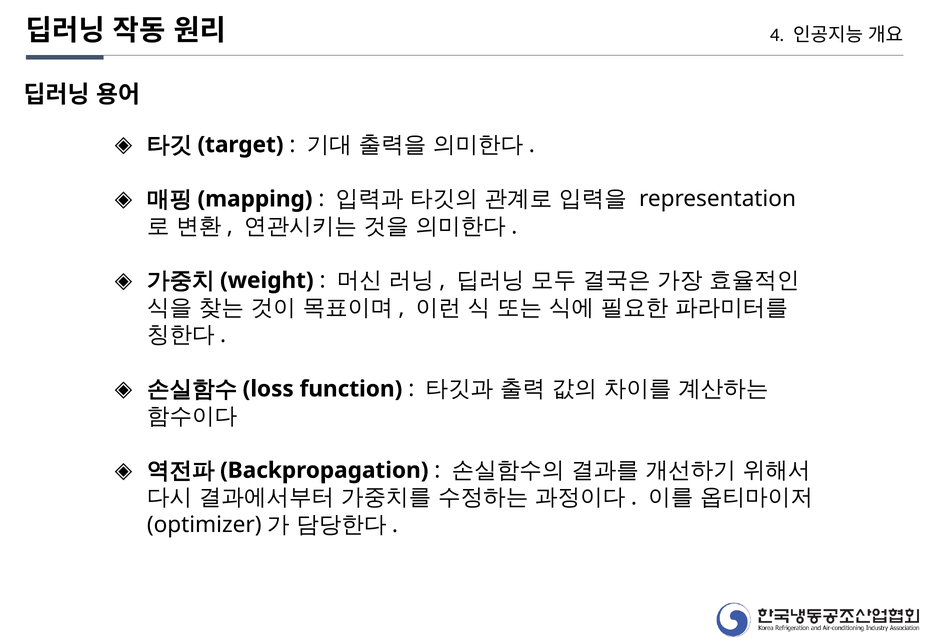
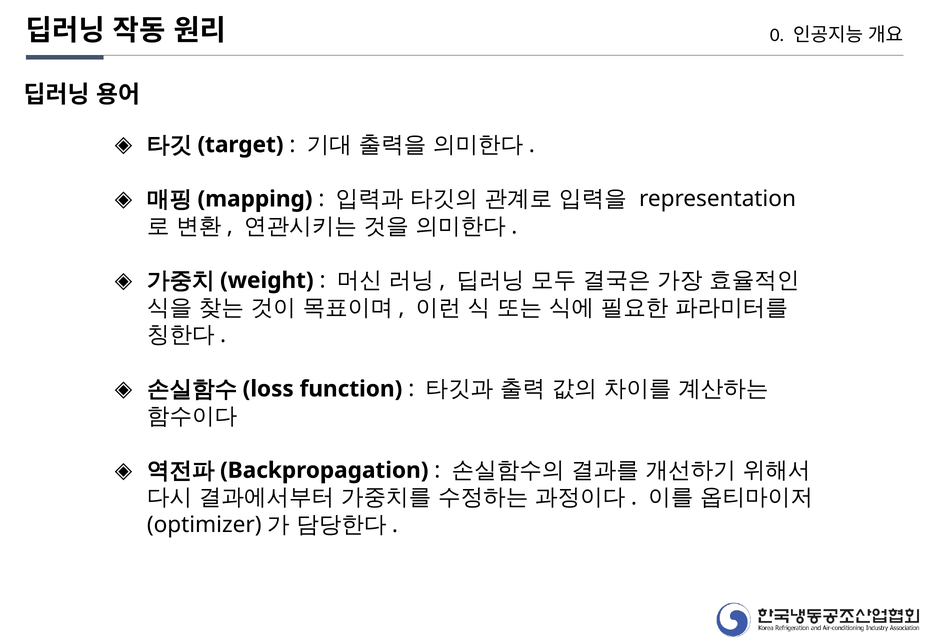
4: 4 -> 0 (777, 35)
